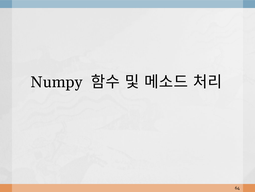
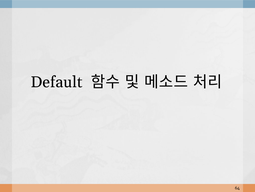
Numpy: Numpy -> Default (57, 82)
